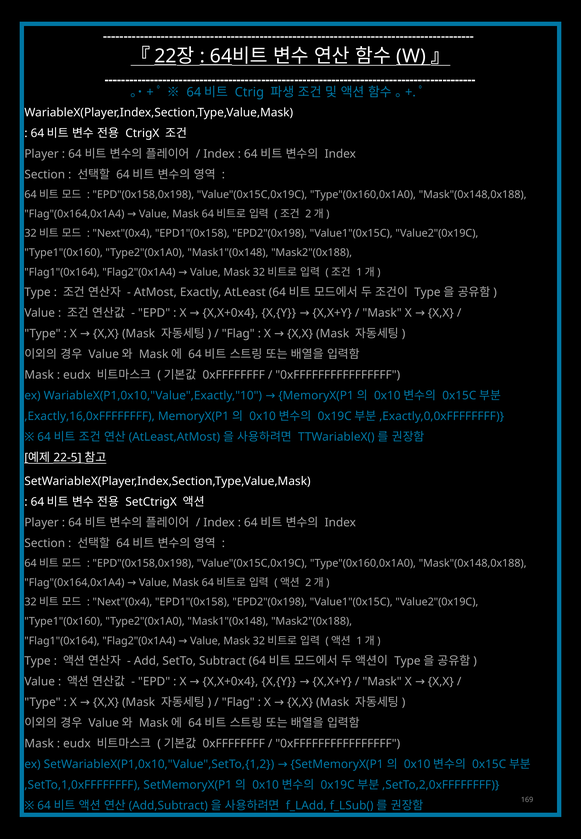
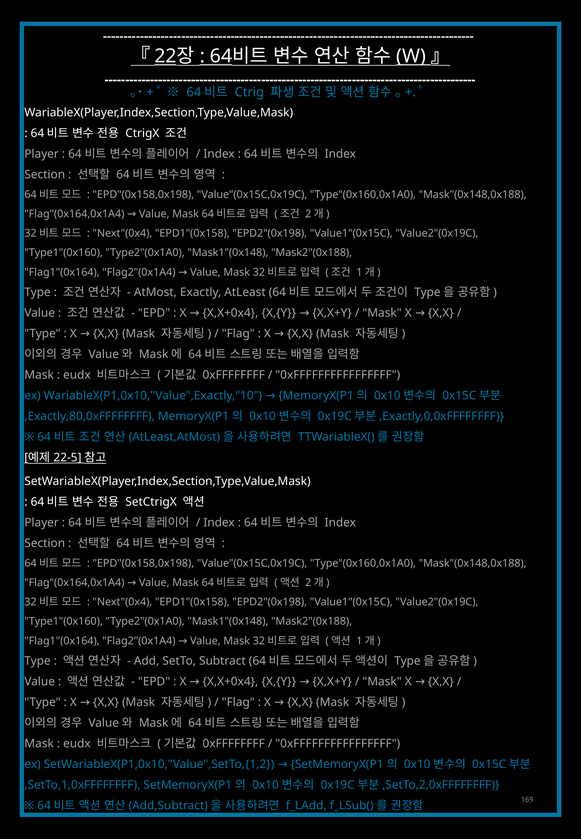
,Exactly,16,0xFFFFFFFF: ,Exactly,16,0xFFFFFFFF -> ,Exactly,80,0xFFFFFFFF (90, 416)
